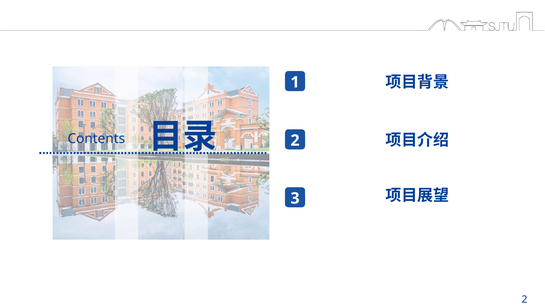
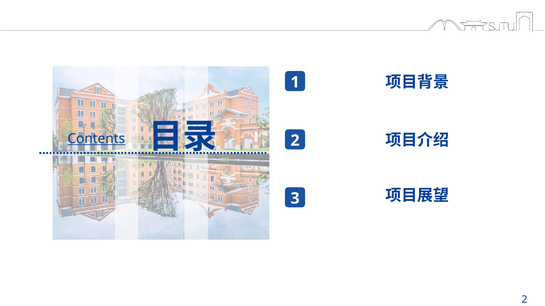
Contents underline: none -> present (96, 139)
